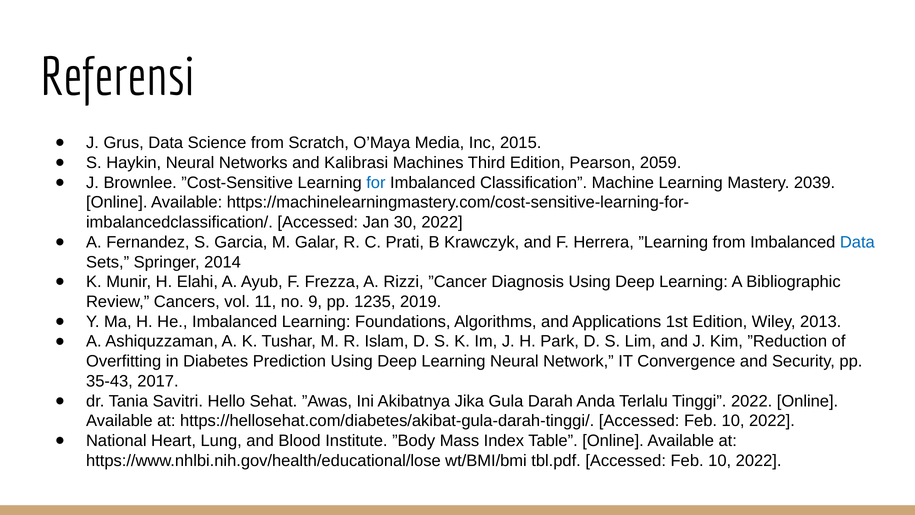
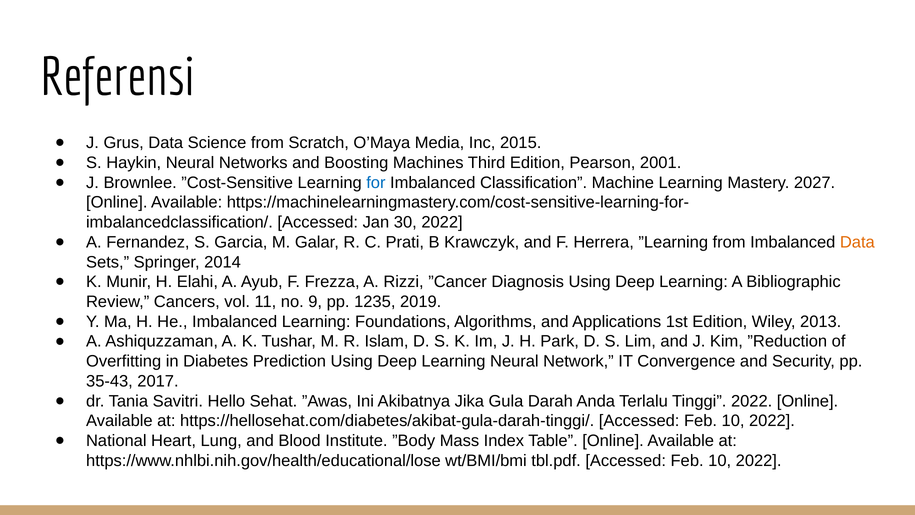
Kalibrasi: Kalibrasi -> Boosting (356, 163)
2059: 2059 -> 2001 (661, 163)
2039: 2039 -> 2027 (815, 183)
Data colour: blue -> orange (857, 242)
